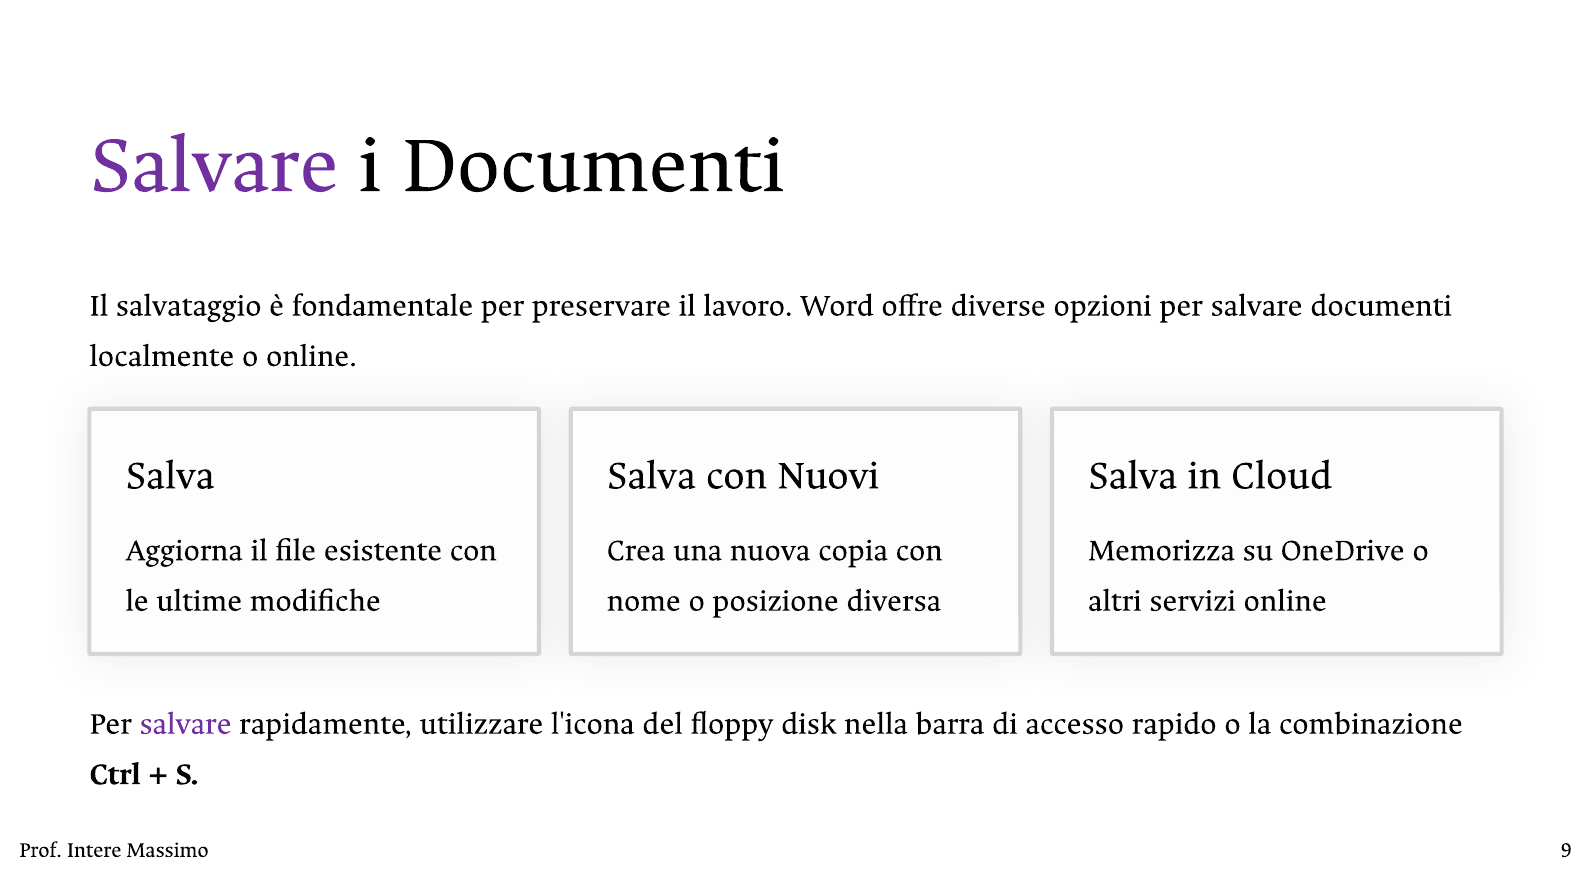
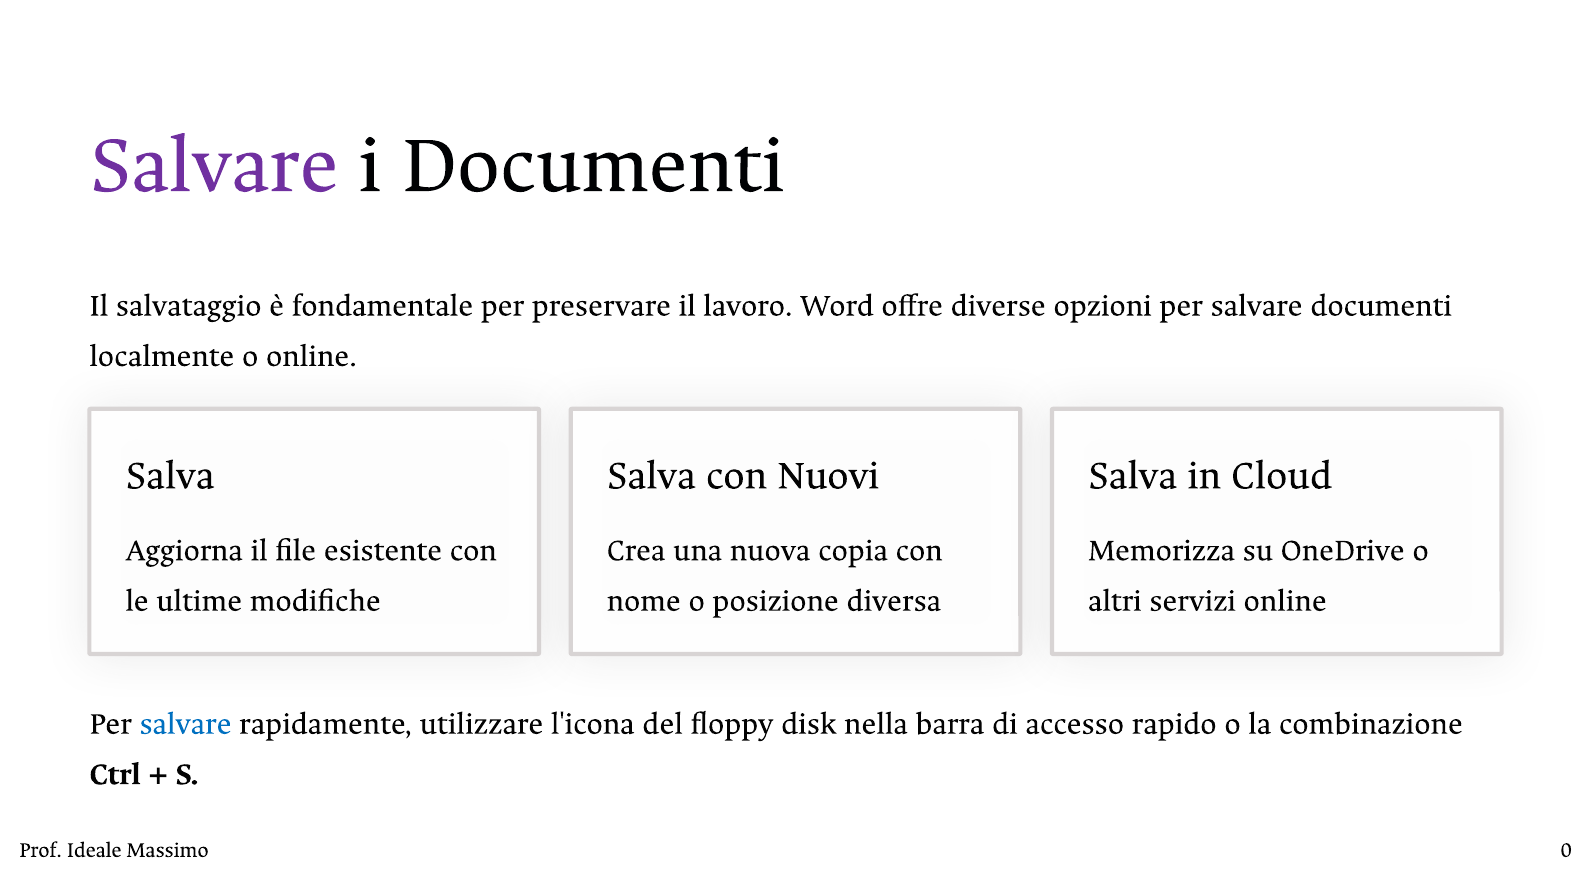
salvare colour: purple -> blue (186, 723)
Intere: Intere -> Ideale (94, 850)
9: 9 -> 0 (1566, 850)
